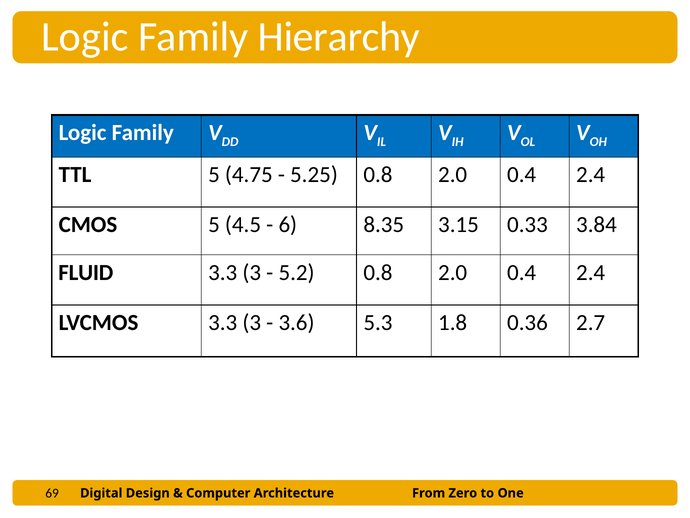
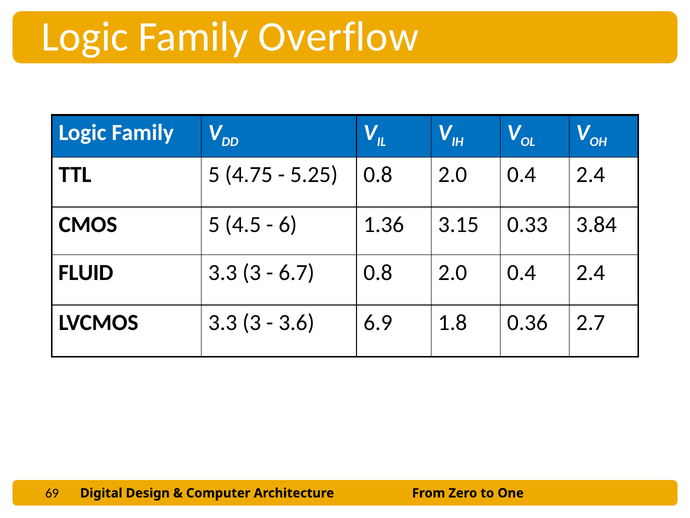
Hierarchy: Hierarchy -> Overflow (338, 37)
8.35: 8.35 -> 1.36 (384, 225)
5.2: 5.2 -> 6.7 (297, 272)
5.3: 5.3 -> 6.9 (378, 322)
